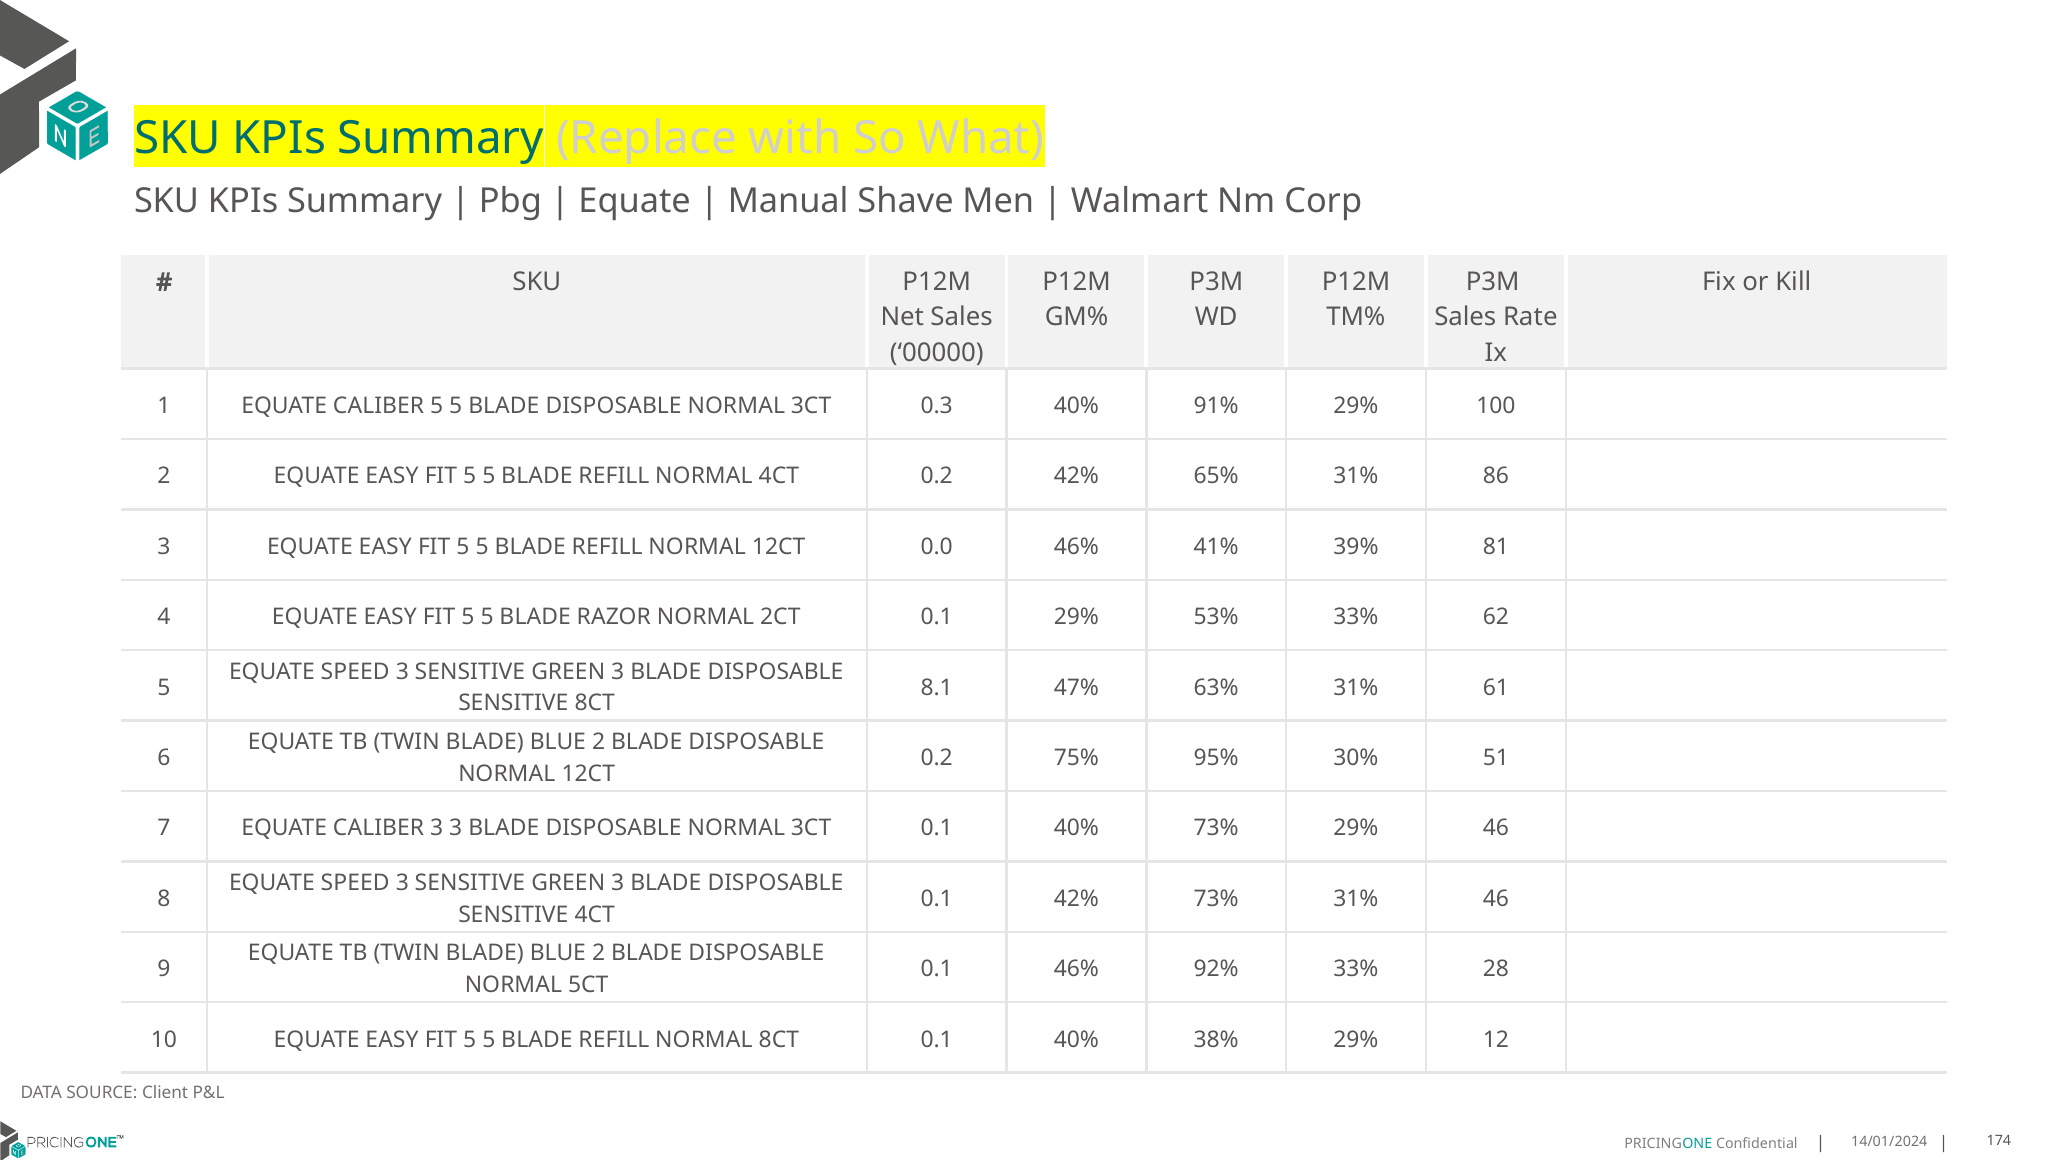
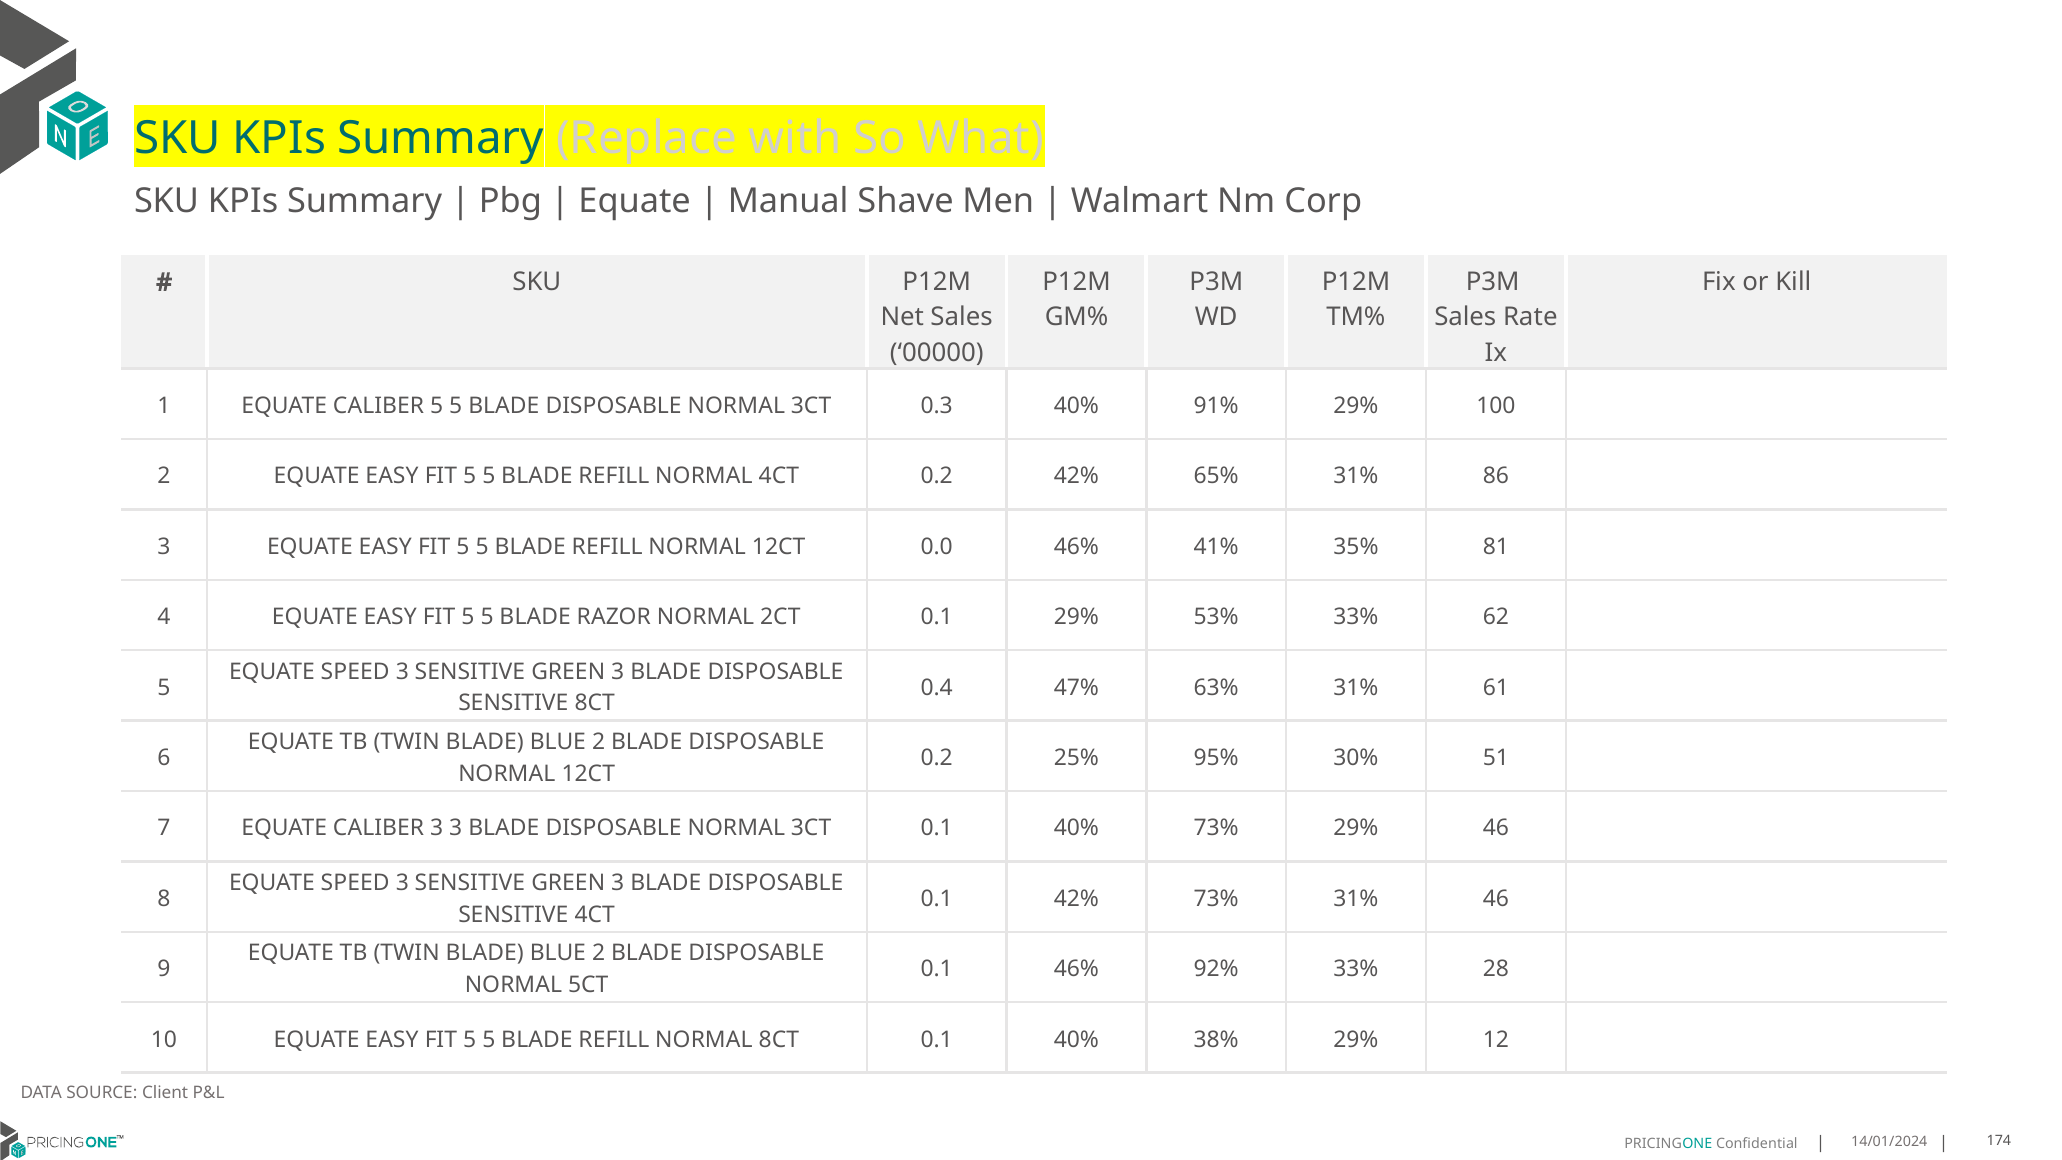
39%: 39% -> 35% (1356, 547)
8.1: 8.1 -> 0.4 (937, 688)
75%: 75% -> 25% (1076, 758)
